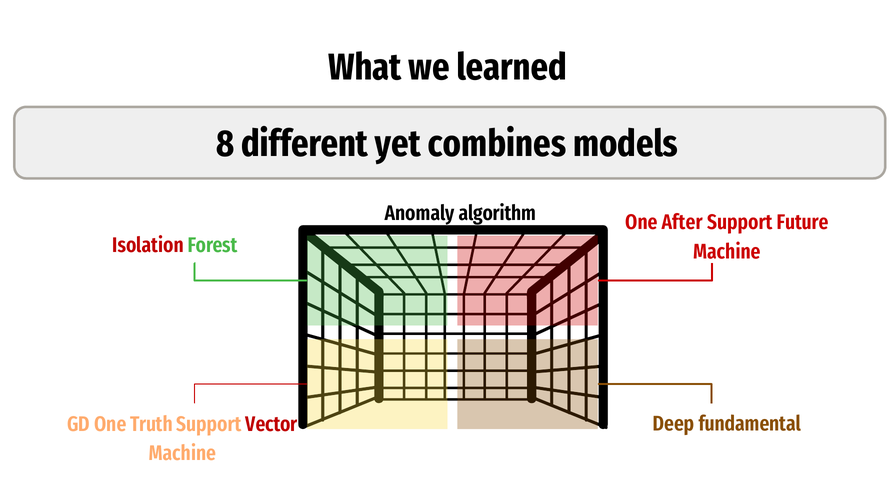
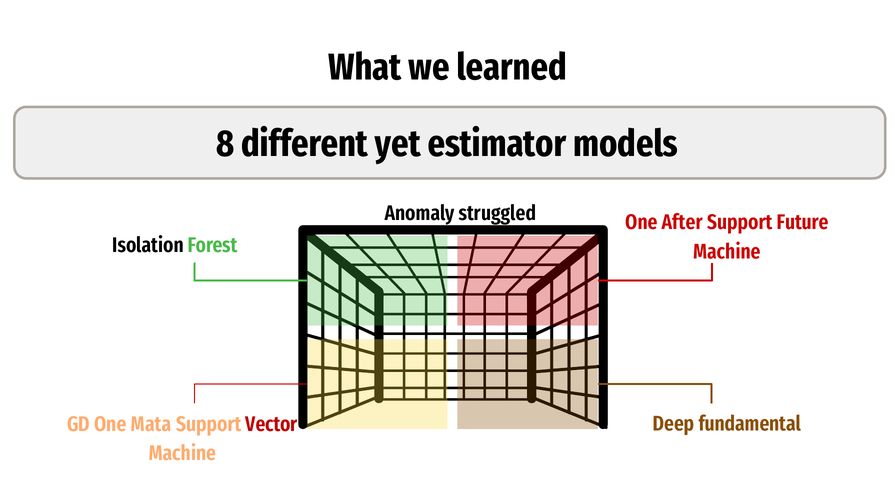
combines: combines -> estimator (497, 144)
algorithm: algorithm -> struggled (497, 213)
Isolation colour: red -> black (148, 245)
Truth: Truth -> Mata (151, 424)
